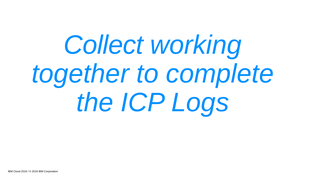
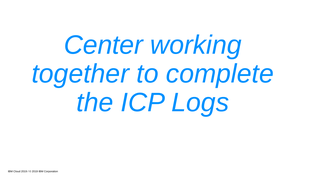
Collect: Collect -> Center (103, 45)
